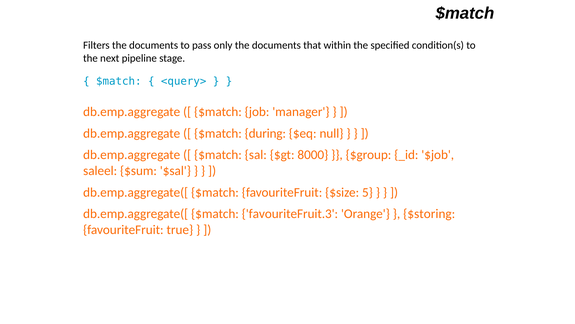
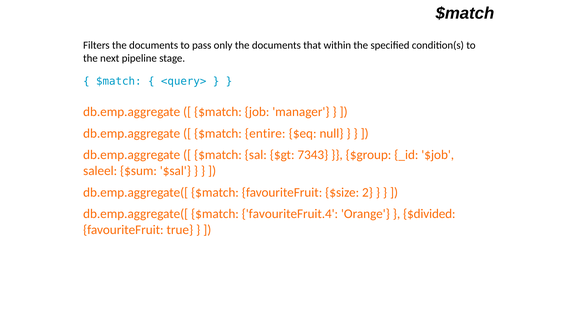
during: during -> entire (265, 133)
8000: 8000 -> 7343 (313, 155)
5: 5 -> 2 (367, 192)
favouriteFruit.3: favouriteFruit.3 -> favouriteFruit.4 (290, 214)
$storing: $storing -> $divided (429, 214)
